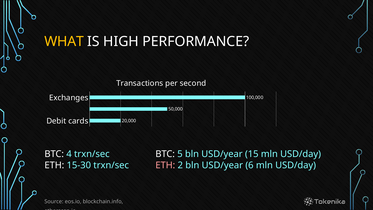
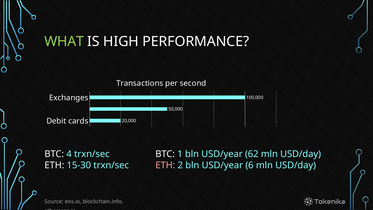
WHAT colour: yellow -> light green (64, 41)
5: 5 -> 1 (180, 154)
15: 15 -> 62 (252, 154)
